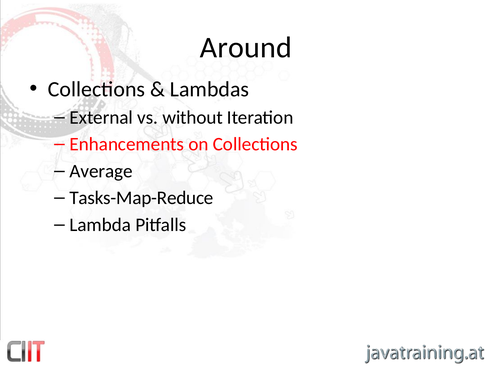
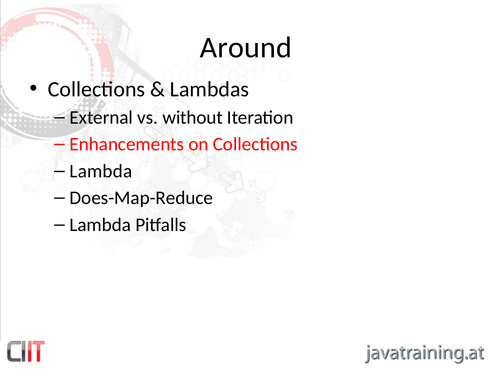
Average: Average -> Lambda (101, 171)
Tasks-Map-Reduce: Tasks-Map-Reduce -> Does-Map-Reduce (141, 198)
